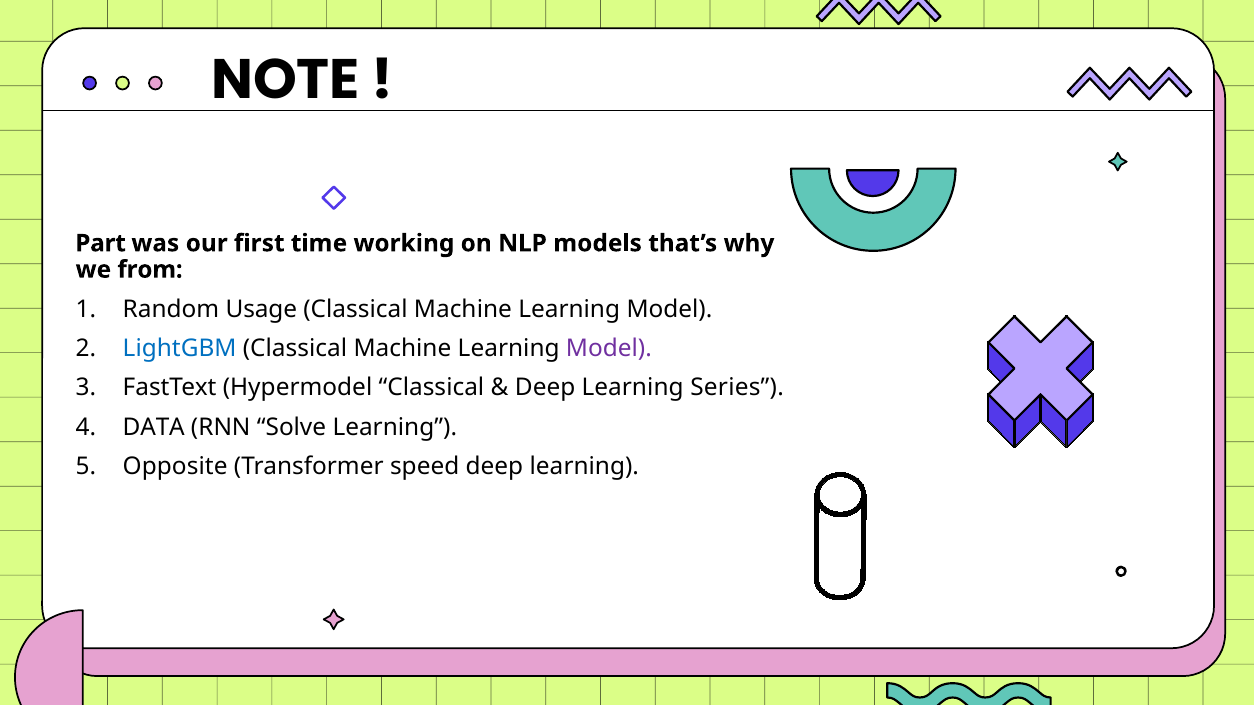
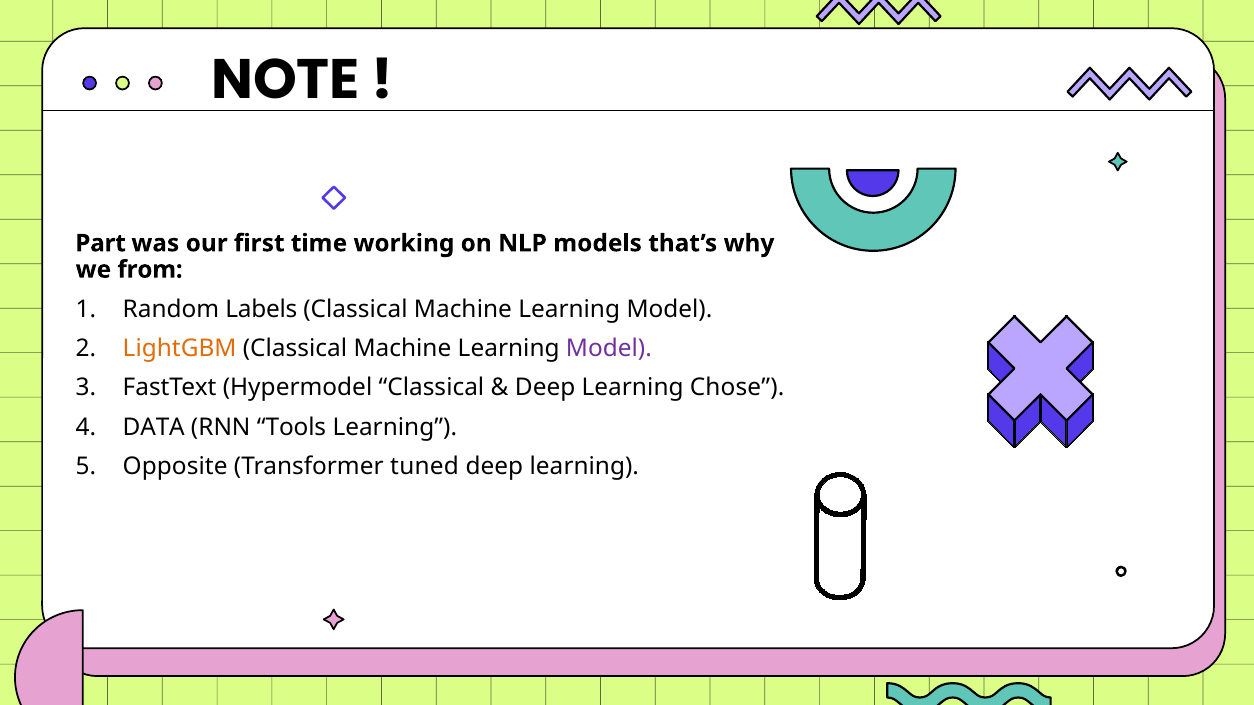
Usage: Usage -> Labels (261, 309)
LightGBM colour: blue -> orange (180, 349)
Series: Series -> Chose (737, 388)
Solve: Solve -> Tools (292, 428)
speed: speed -> tuned (425, 467)
